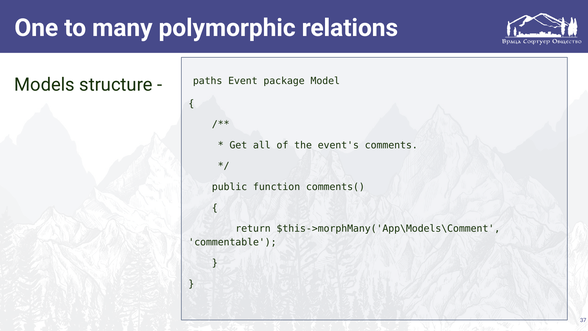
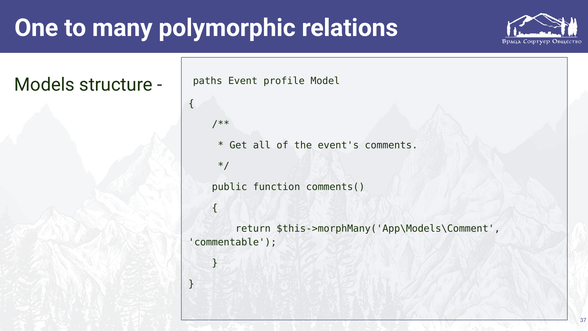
package: package -> profile (284, 81)
